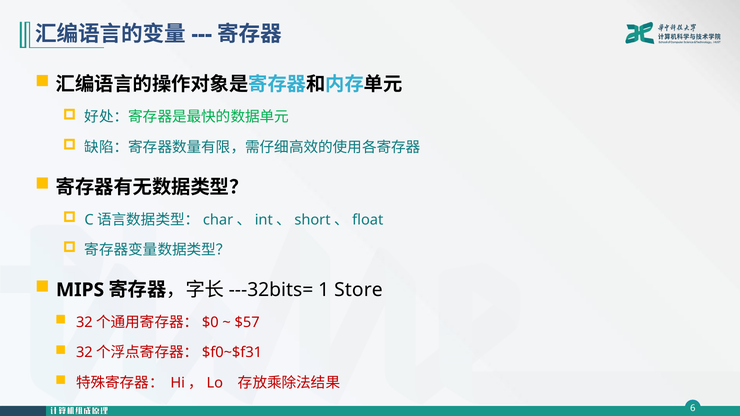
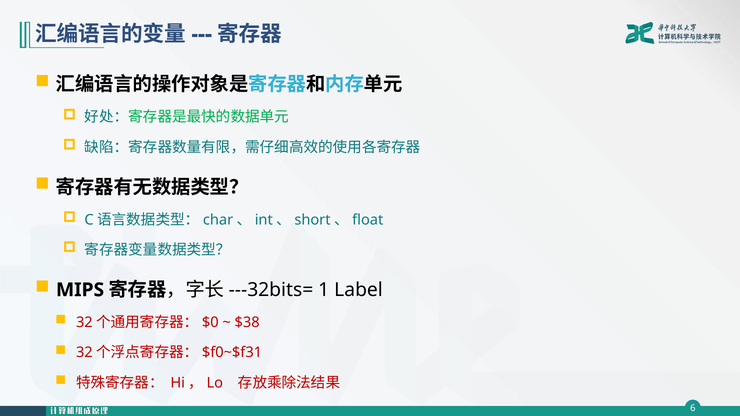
Store: Store -> Label (359, 290)
$57: $57 -> $38 (247, 323)
